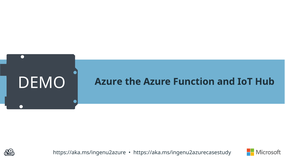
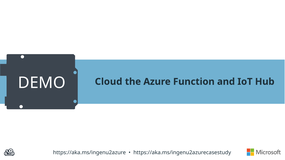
DEMO Azure: Azure -> Cloud (109, 82)
